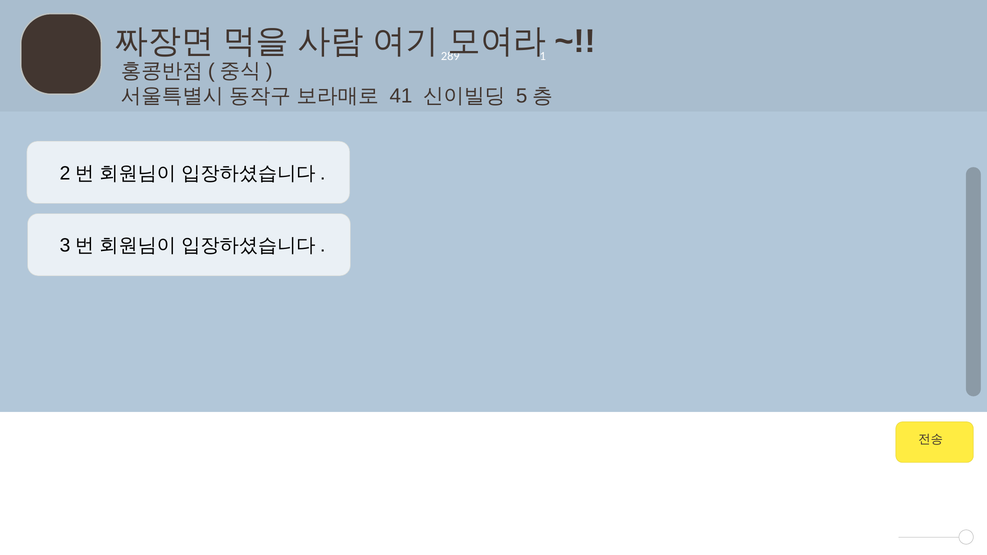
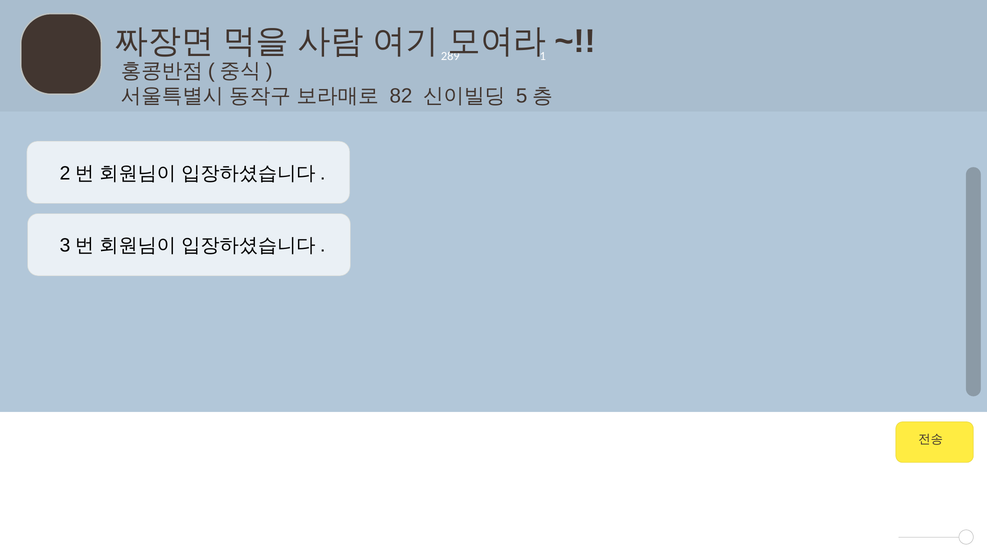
41: 41 -> 82 (401, 96)
